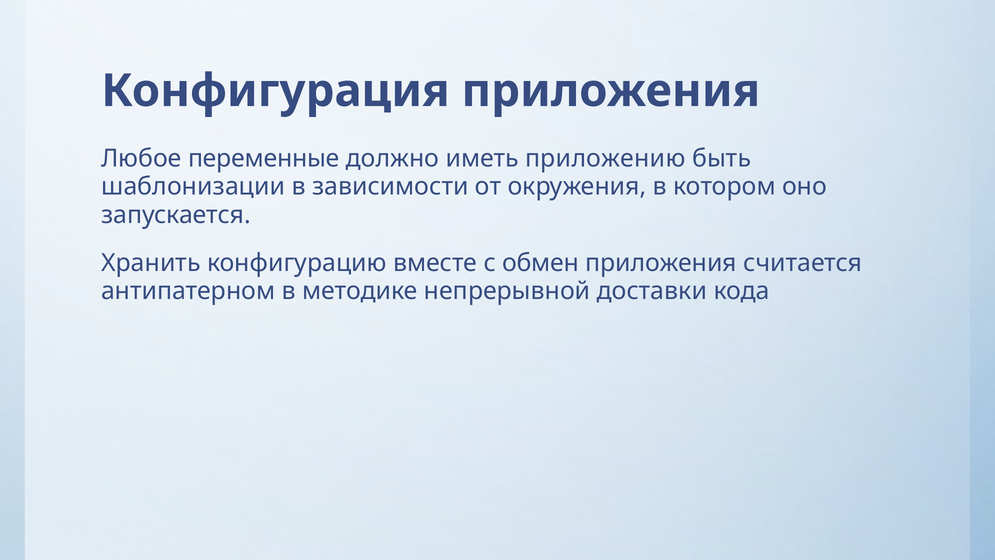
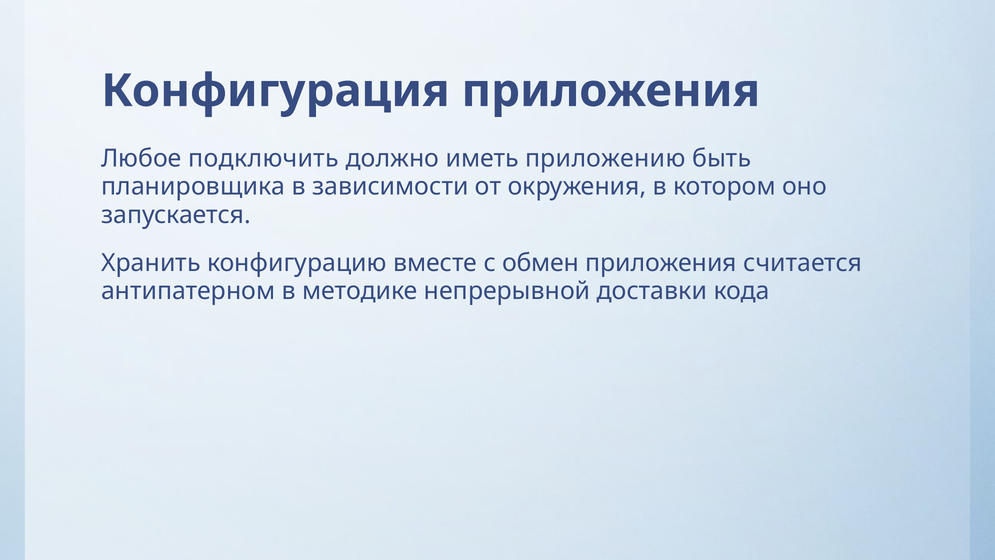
переменные: переменные -> подключить (264, 158)
шаблонизации: шаблонизации -> планировщика (193, 187)
